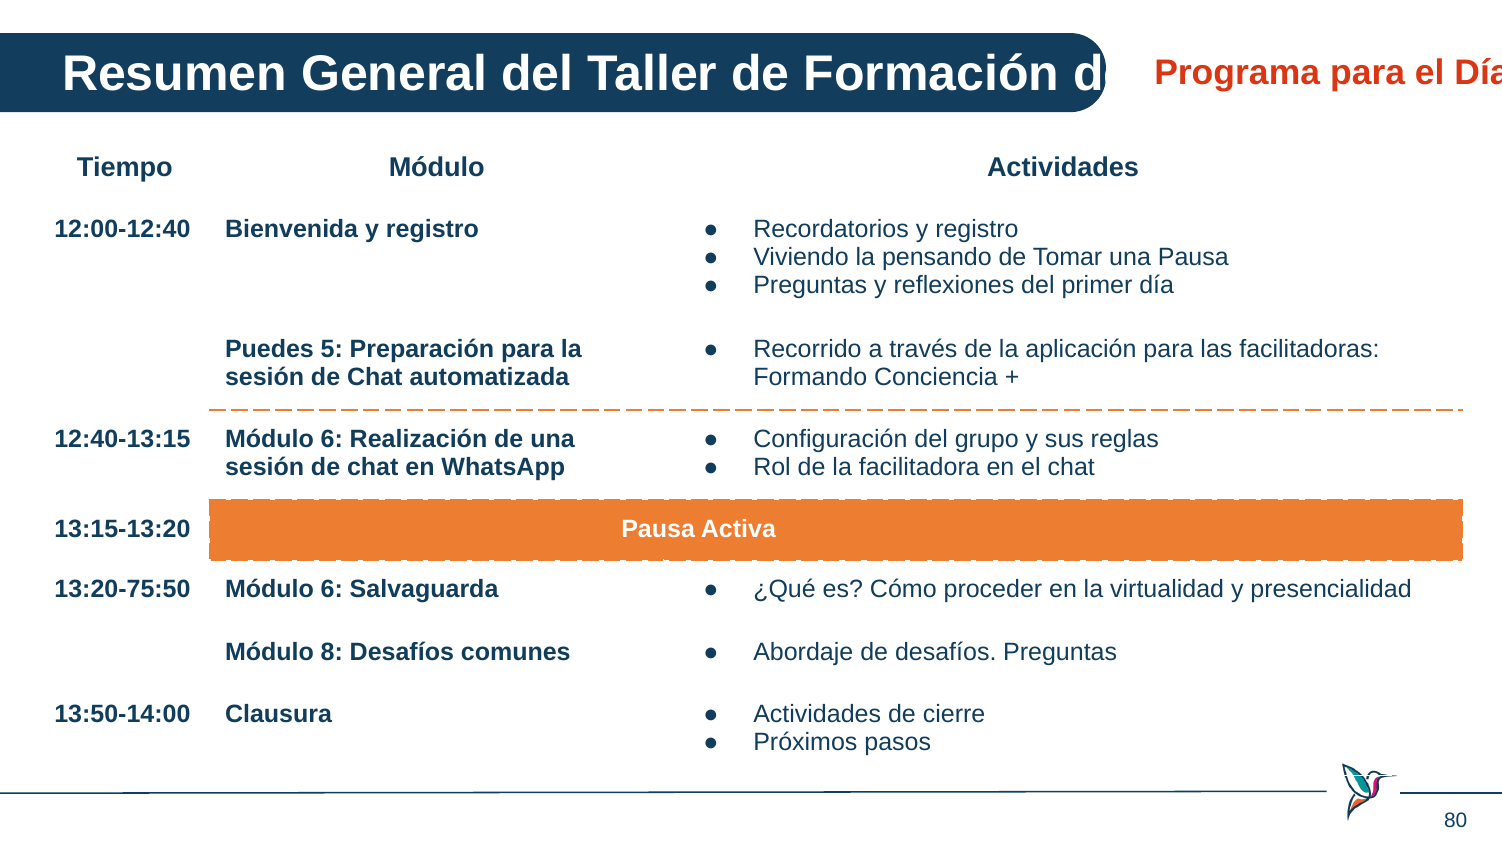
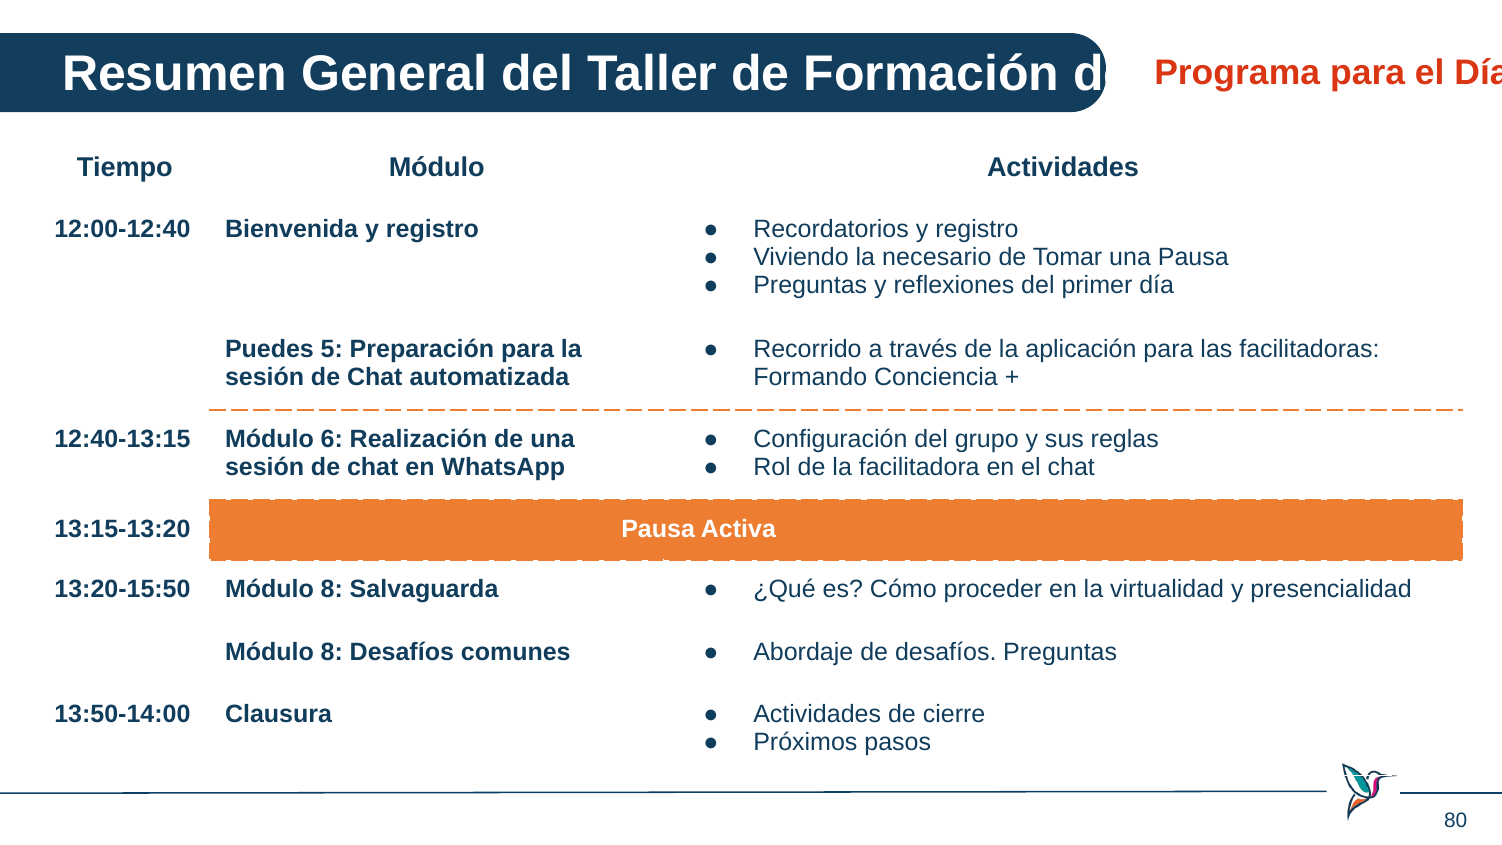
pensando: pensando -> necesario (937, 257)
13:20-75:50: 13:20-75:50 -> 13:20-15:50 (122, 589)
6: 6 -> 8 (332, 589)
